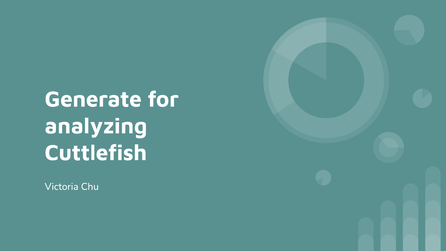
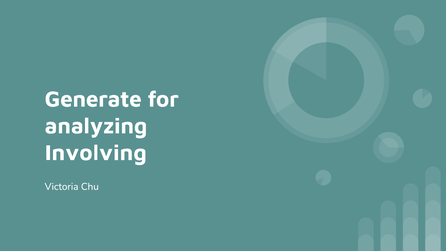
Cuttlefish: Cuttlefish -> Involving (96, 153)
